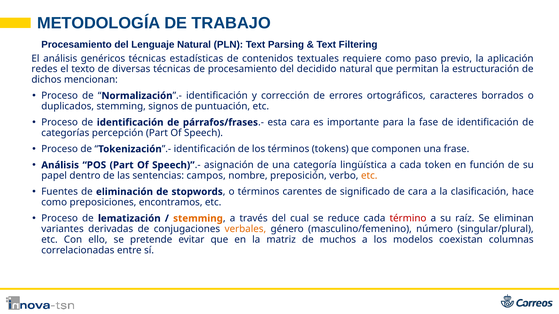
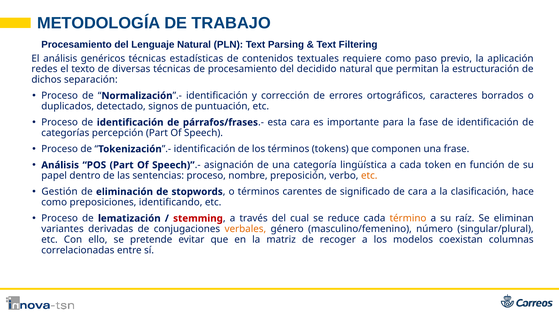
mencionan: mencionan -> separación (91, 80)
duplicados stemming: stemming -> detectado (121, 106)
sentencias campos: campos -> proceso (206, 176)
Fuentes: Fuentes -> Gestión (60, 192)
encontramos: encontramos -> identificando (171, 203)
stemming colour: orange -> red (198, 219)
término colour: red -> orange (408, 219)
muchos: muchos -> recoger (338, 240)
